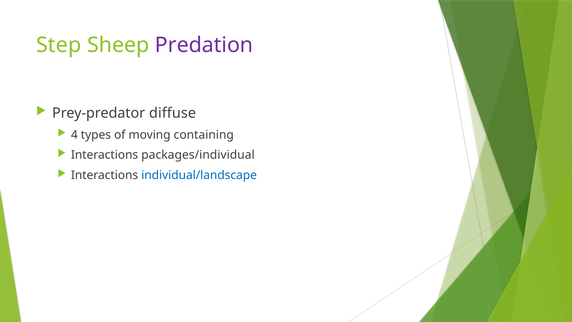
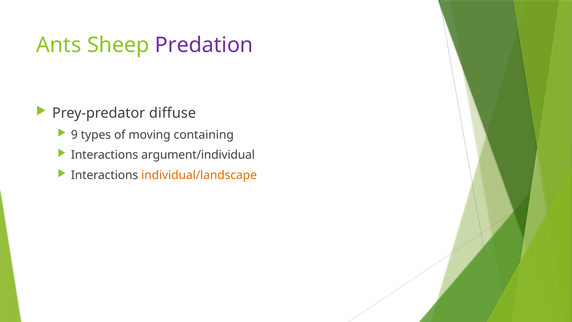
Step: Step -> Ants (59, 45)
4: 4 -> 9 (74, 135)
packages/individual: packages/individual -> argument/individual (198, 155)
individual/landscape colour: blue -> orange (199, 175)
